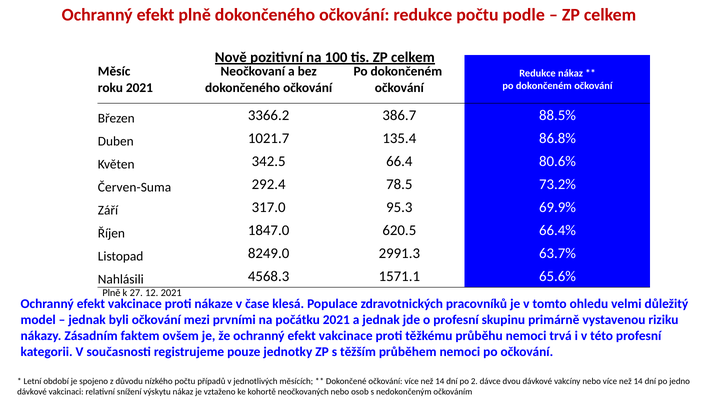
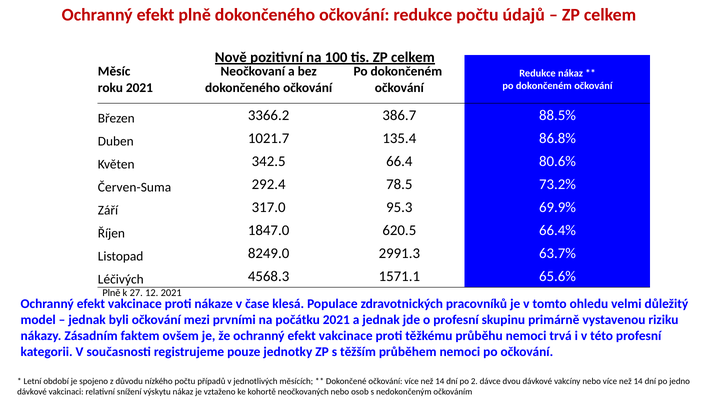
podle: podle -> údajů (524, 15)
Nahlásili: Nahlásili -> Léčivých (121, 280)
